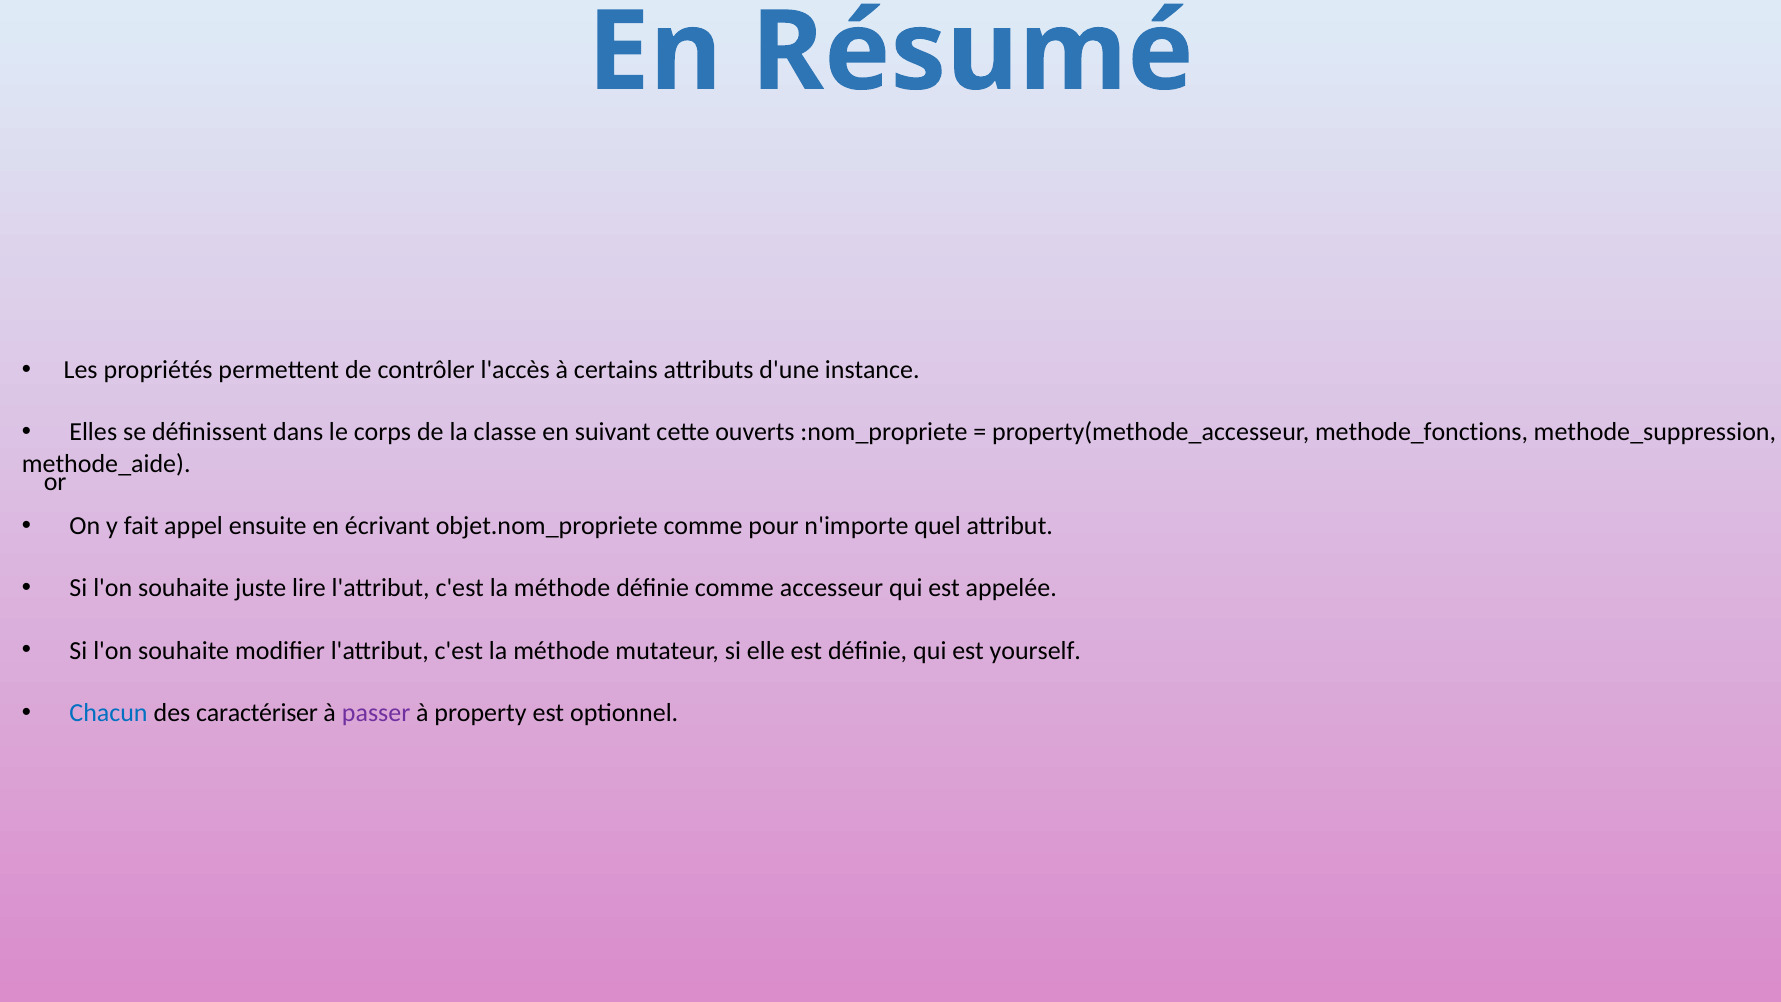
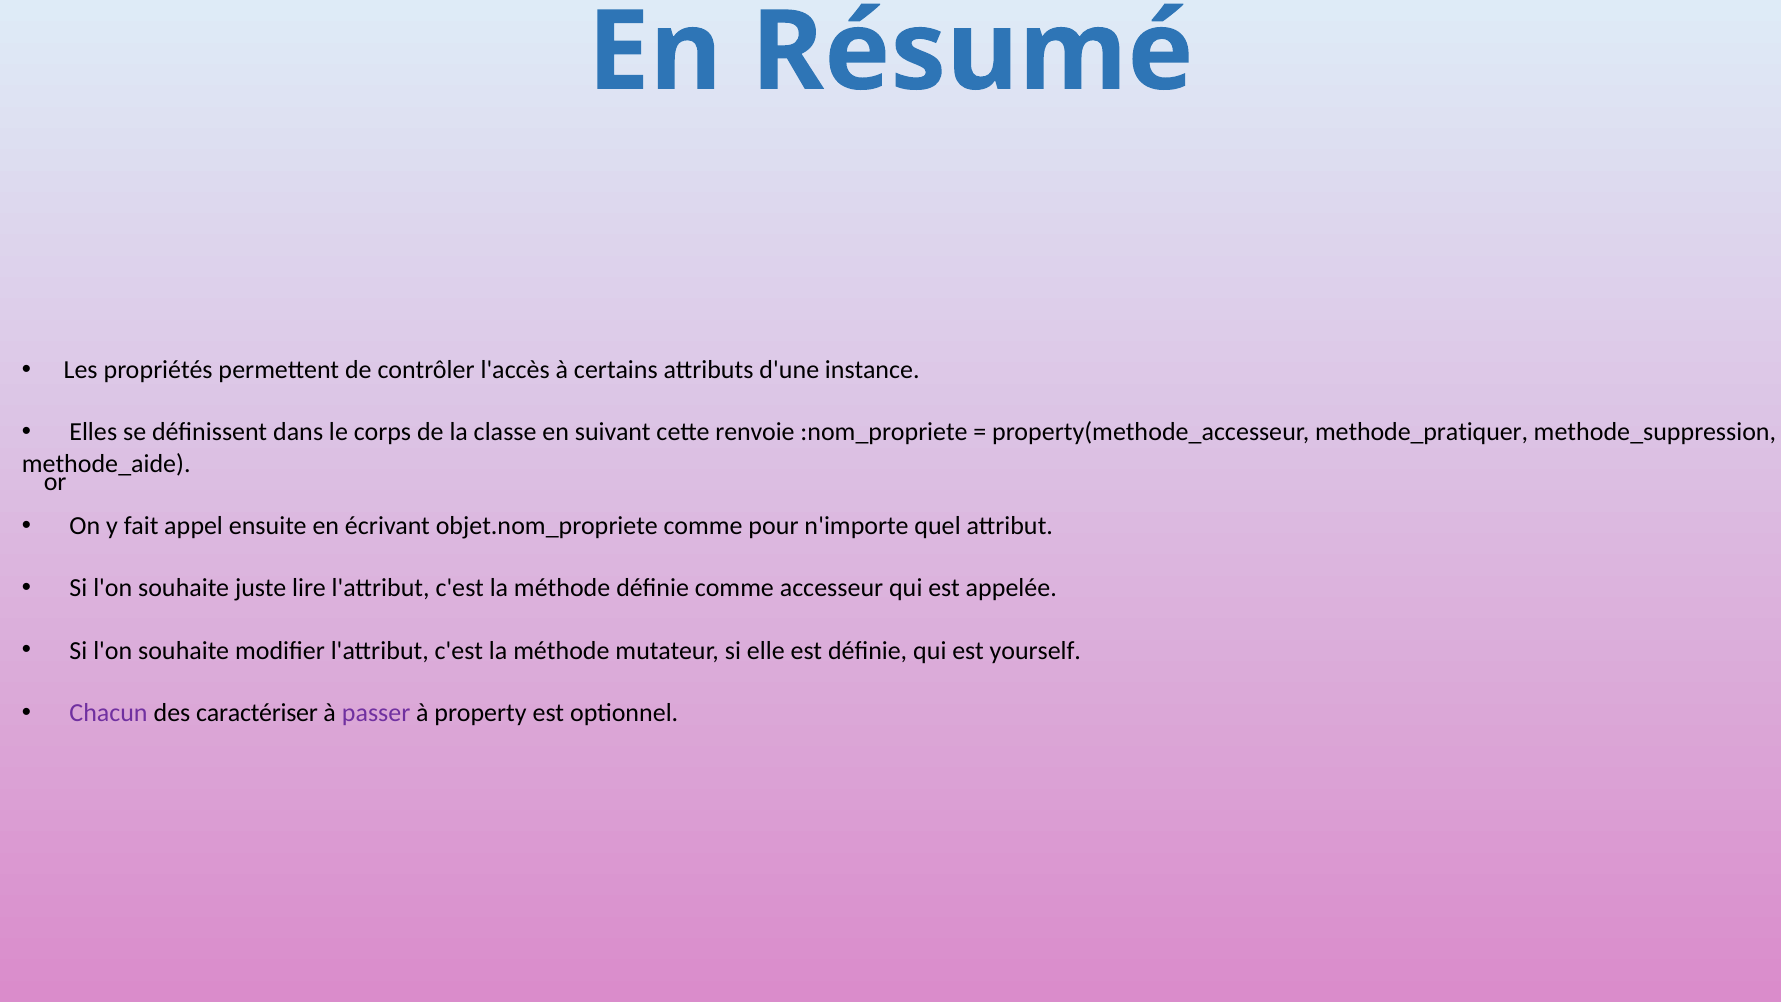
ouverts: ouverts -> renvoie (755, 432)
methode_fonctions: methode_fonctions -> methode_pratiquer (1422, 432)
Chacun colour: blue -> purple (109, 713)
